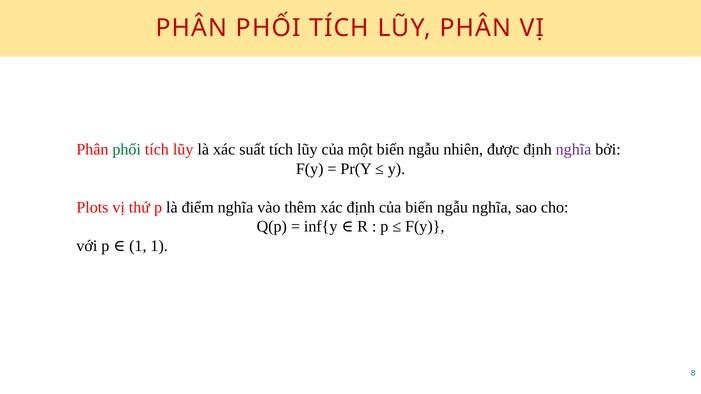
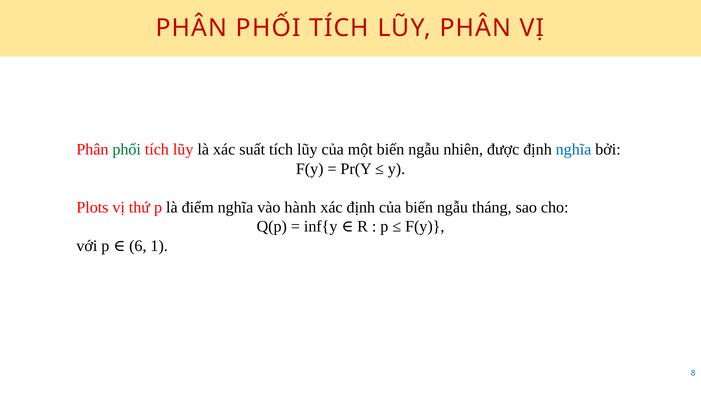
nghĩa colour: purple -> blue (574, 150)
thêm: thêm -> hành (300, 208)
ngẫu nghĩa: nghĩa -> tháng (492, 208)
p 1: 1 -> 6 (138, 246)
